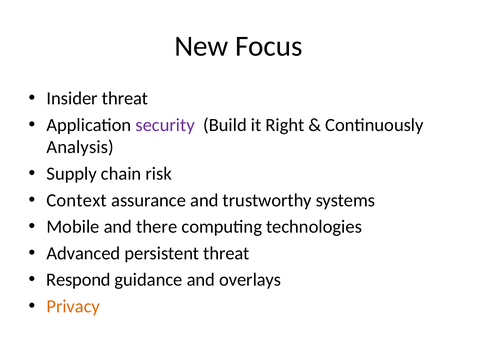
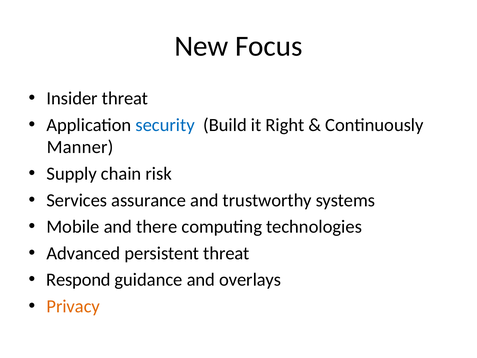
security colour: purple -> blue (165, 125)
Analysis: Analysis -> Manner (80, 147)
Context: Context -> Services (77, 200)
